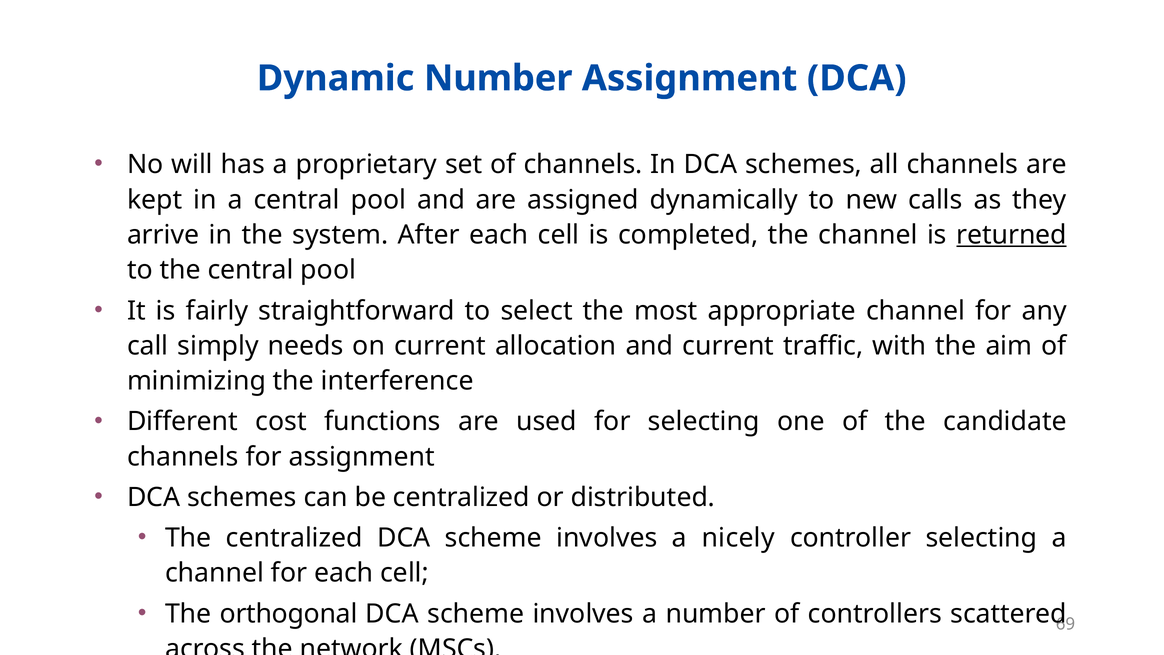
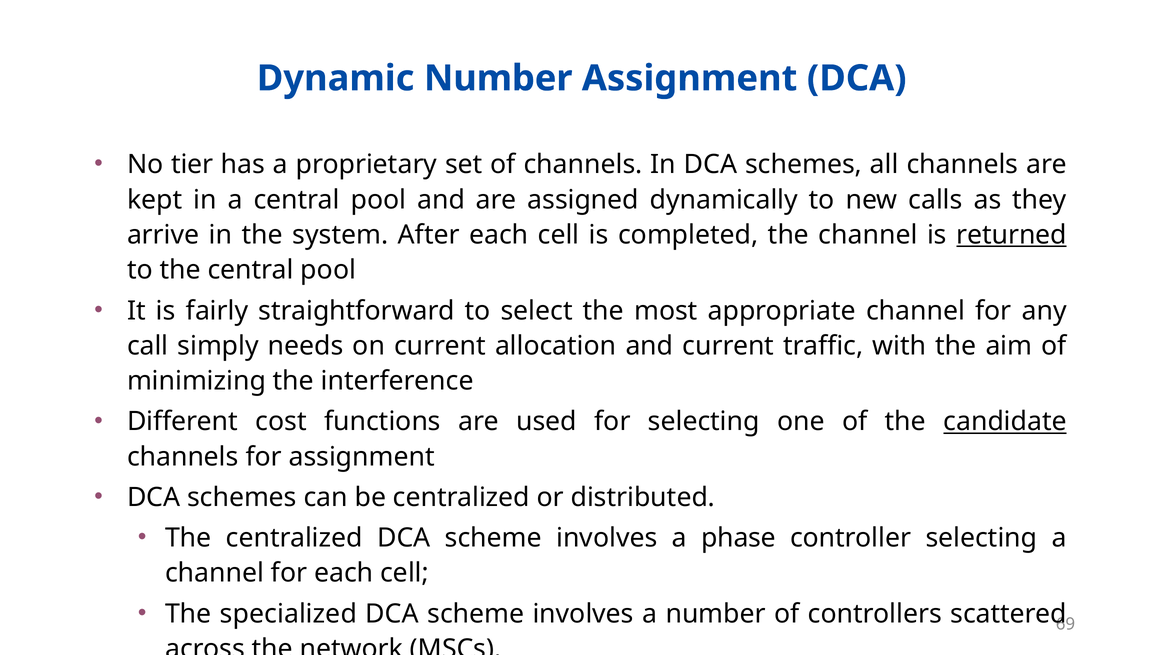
will: will -> tier (192, 164)
candidate underline: none -> present (1005, 422)
nicely: nicely -> phase (738, 538)
orthogonal: orthogonal -> specialized (288, 613)
